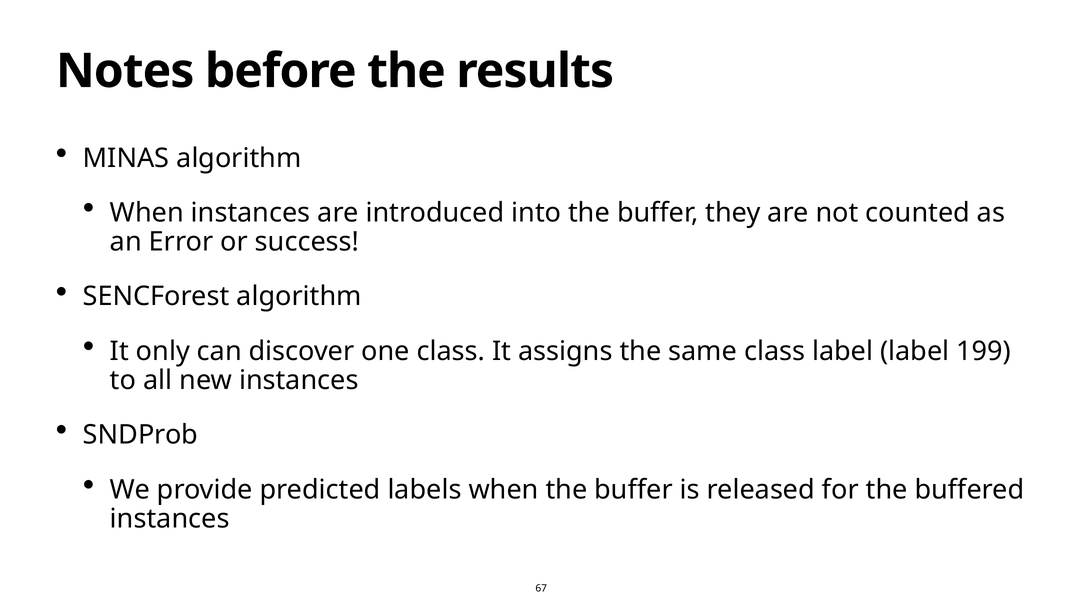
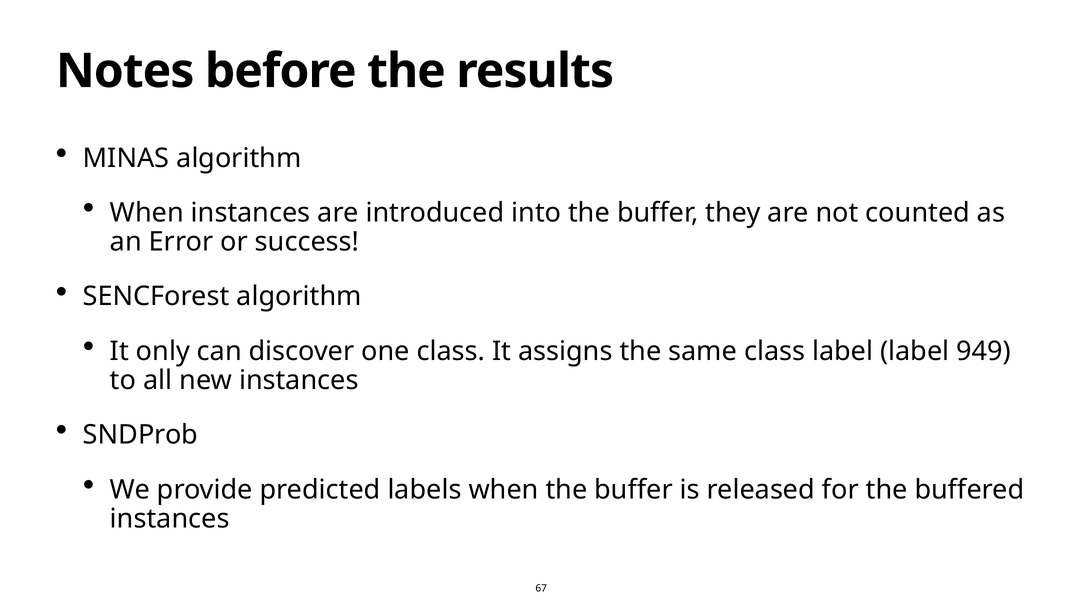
199: 199 -> 949 (984, 351)
